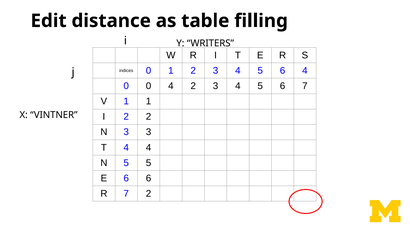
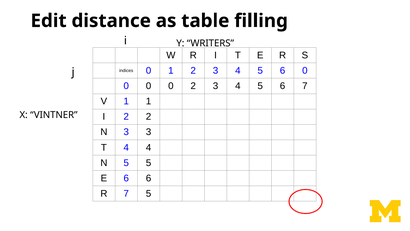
6 4: 4 -> 0 (305, 71)
4: 4 -> 0 (171, 86)
7 2: 2 -> 5 (149, 193)
